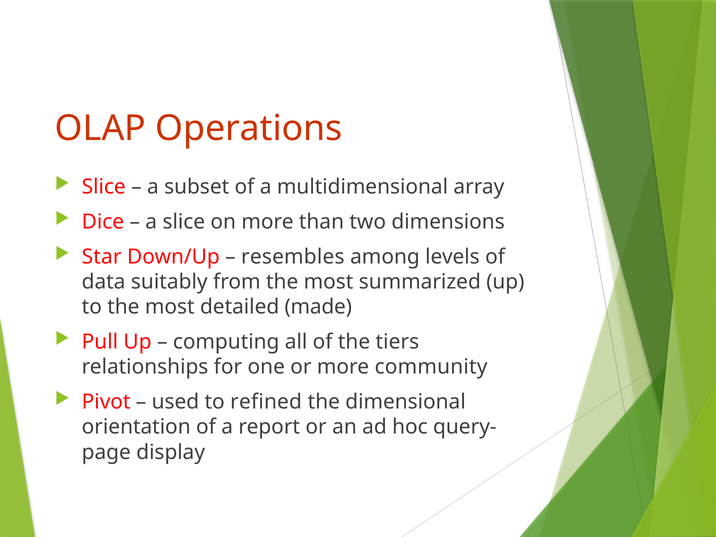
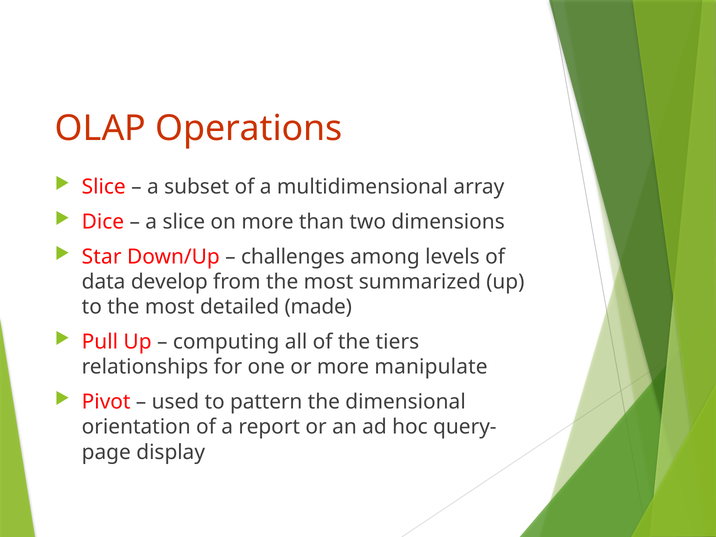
resembles: resembles -> challenges (293, 257)
suitably: suitably -> develop (169, 282)
community: community -> manipulate (431, 367)
refined: refined -> pattern (266, 402)
